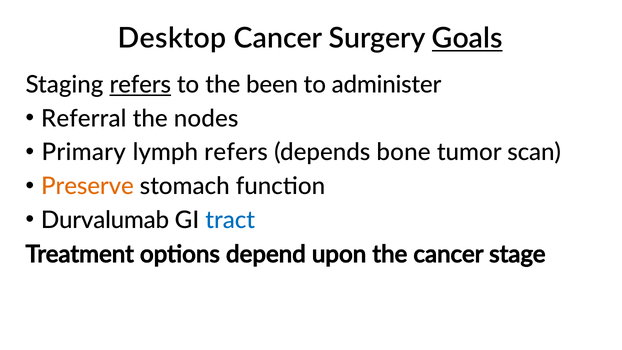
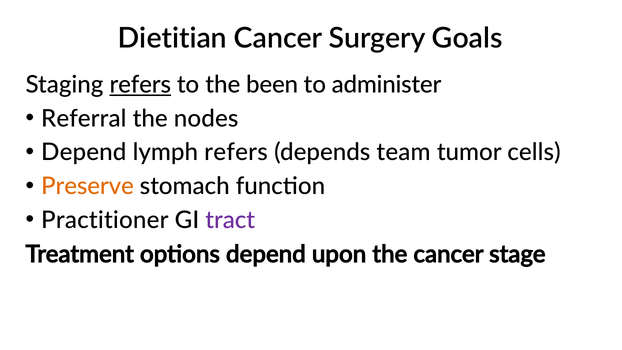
Desktop: Desktop -> Dietitian (172, 39)
Goals underline: present -> none (467, 39)
Primary: Primary -> Depend (84, 152)
bone: bone -> team (404, 152)
scan: scan -> cells (534, 152)
Durvalumab: Durvalumab -> Practitioner (105, 220)
tract colour: blue -> purple (230, 220)
